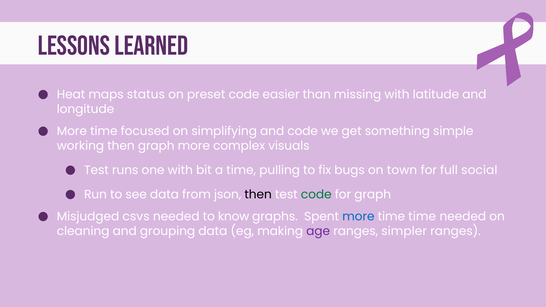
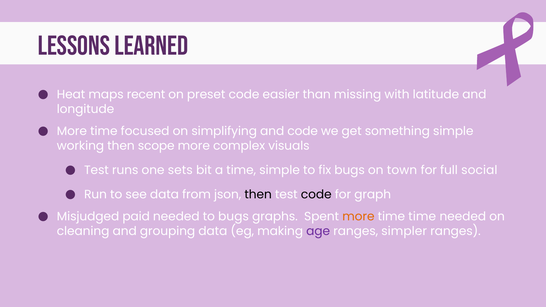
status: status -> recent (146, 95)
then graph: graph -> scope (156, 146)
one with: with -> sets (180, 170)
time pulling: pulling -> simple (280, 170)
code colour: green -> black (316, 194)
csvs: csvs -> paid (136, 217)
to know: know -> bugs (233, 217)
more colour: blue -> orange (358, 217)
